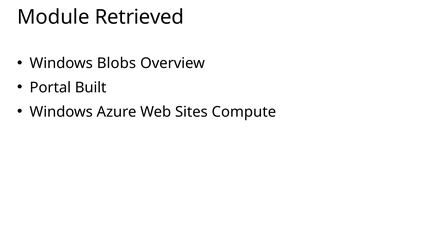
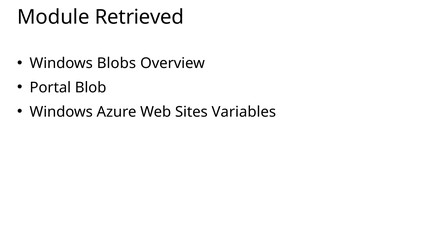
Built: Built -> Blob (91, 87)
Compute: Compute -> Variables (244, 112)
